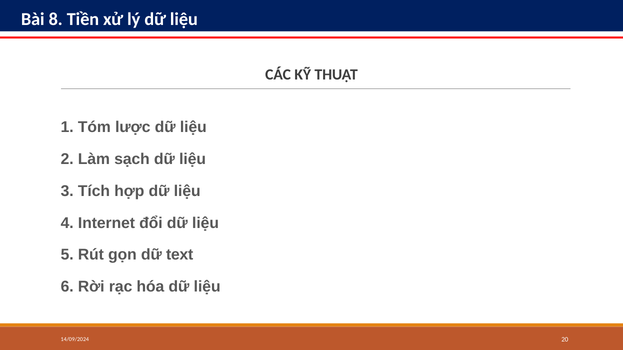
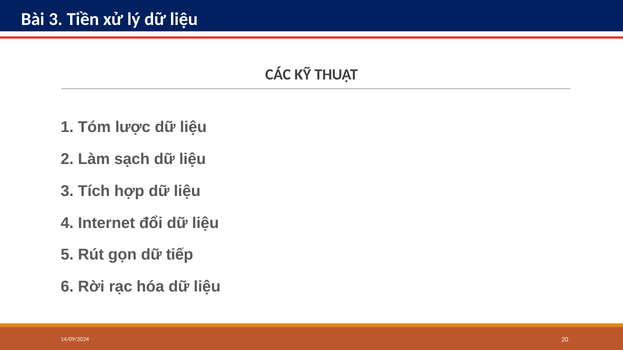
Bài 8: 8 -> 3 (56, 19)
text: text -> tiếp (180, 255)
